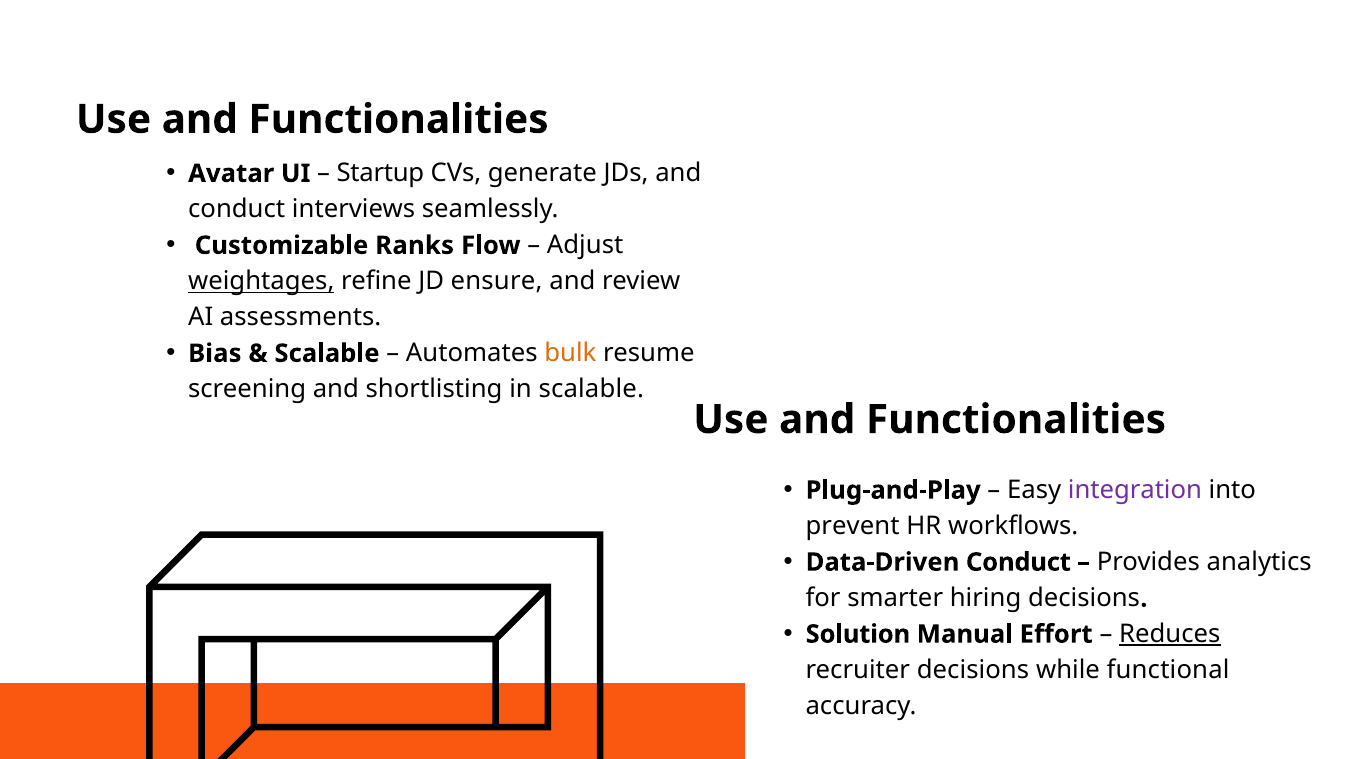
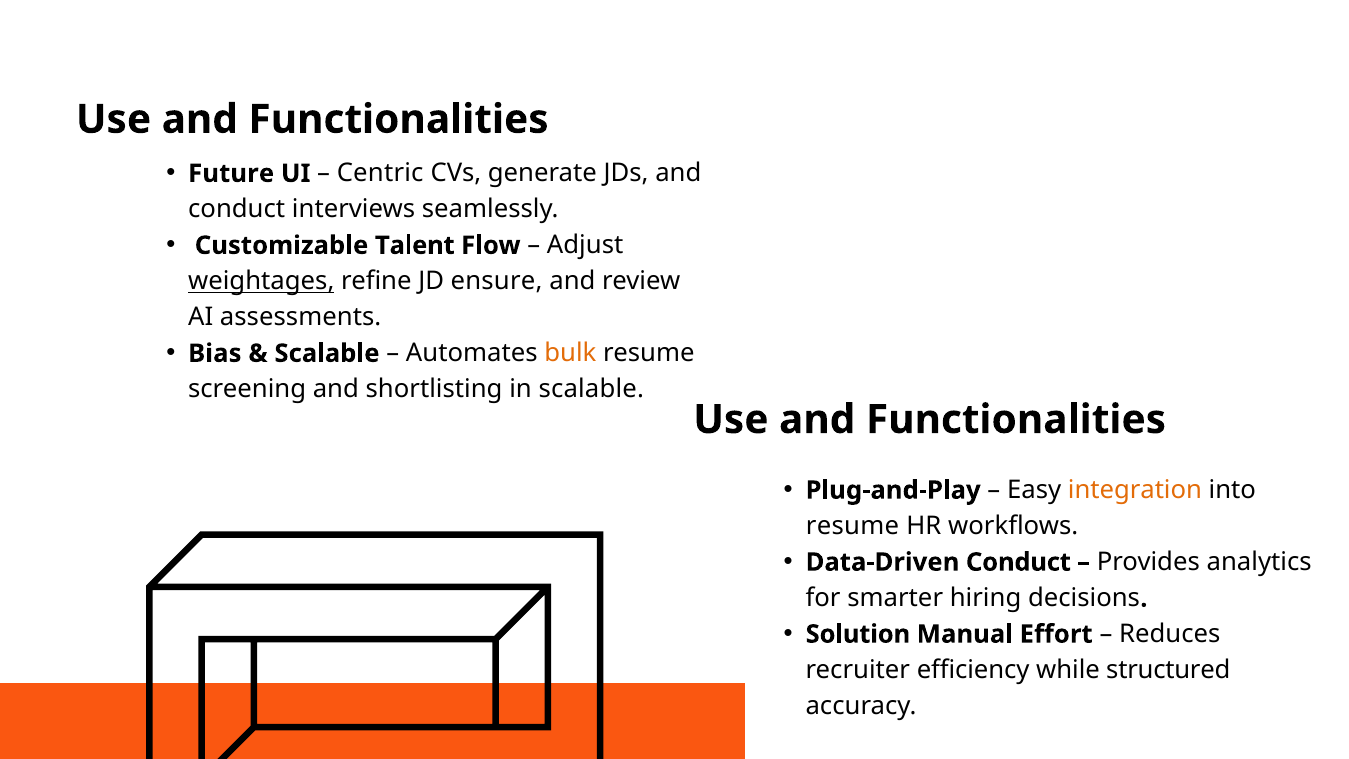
Avatar: Avatar -> Future (231, 173)
Startup: Startup -> Centric (380, 173)
Ranks: Ranks -> Talent (415, 245)
integration colour: purple -> orange (1135, 490)
prevent: prevent -> resume (852, 526)
Reduces underline: present -> none (1170, 634)
recruiter decisions: decisions -> efficiency (973, 670)
functional: functional -> structured (1168, 670)
